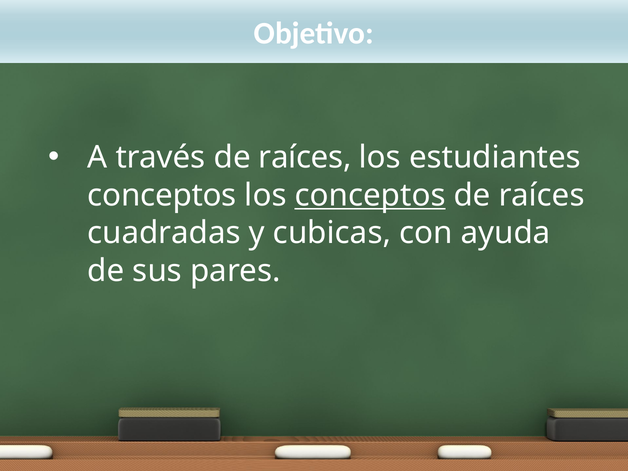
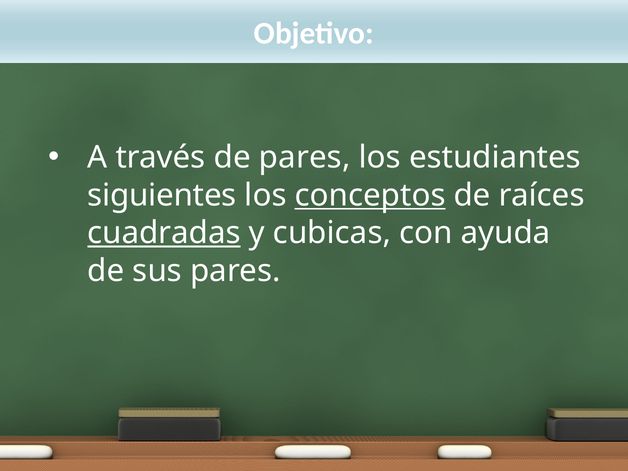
través de raíces: raíces -> pares (305, 158)
conceptos: conceptos -> siguientes (162, 195)
cuadradas underline: none -> present (164, 233)
